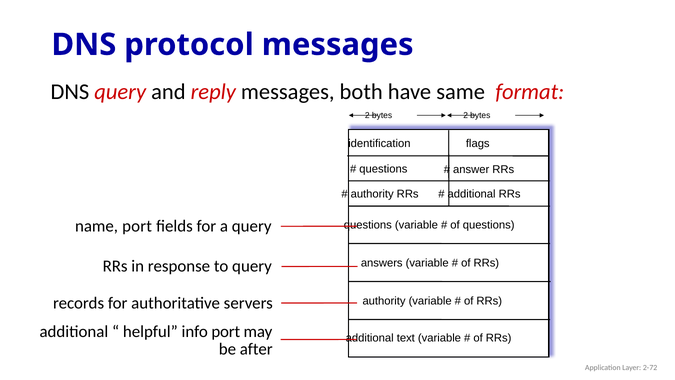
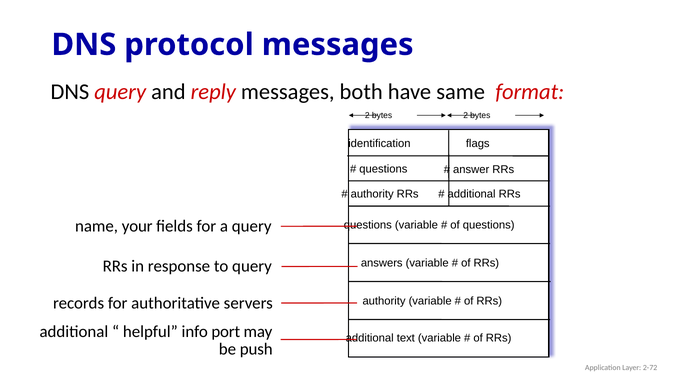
name port: port -> your (137, 226)
after: after -> push (256, 349)
